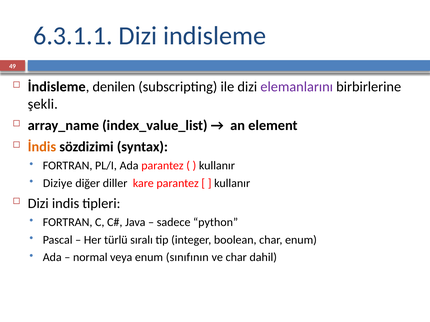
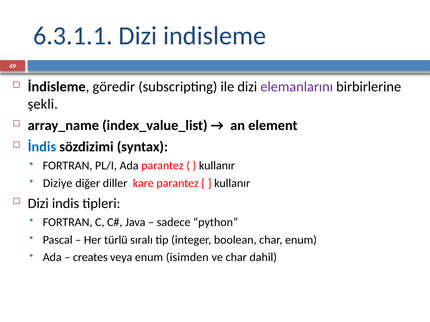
denilen: denilen -> göredir (114, 87)
İndis colour: orange -> blue (42, 147)
normal: normal -> creates (90, 258)
sınıfının: sınıfının -> isimden (187, 258)
